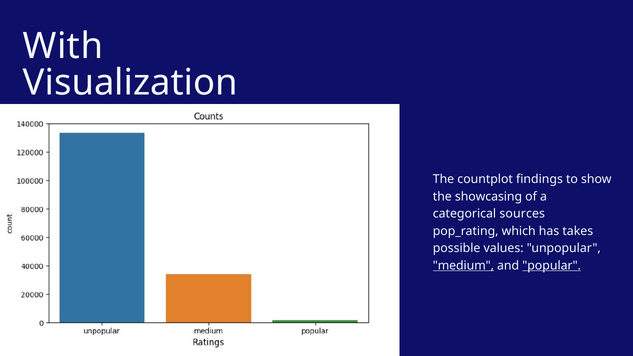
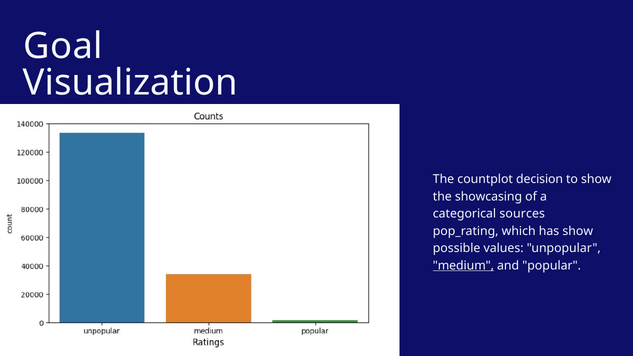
With: With -> Goal (63, 46)
findings: findings -> decision (540, 179)
has takes: takes -> show (578, 231)
popular underline: present -> none (552, 266)
